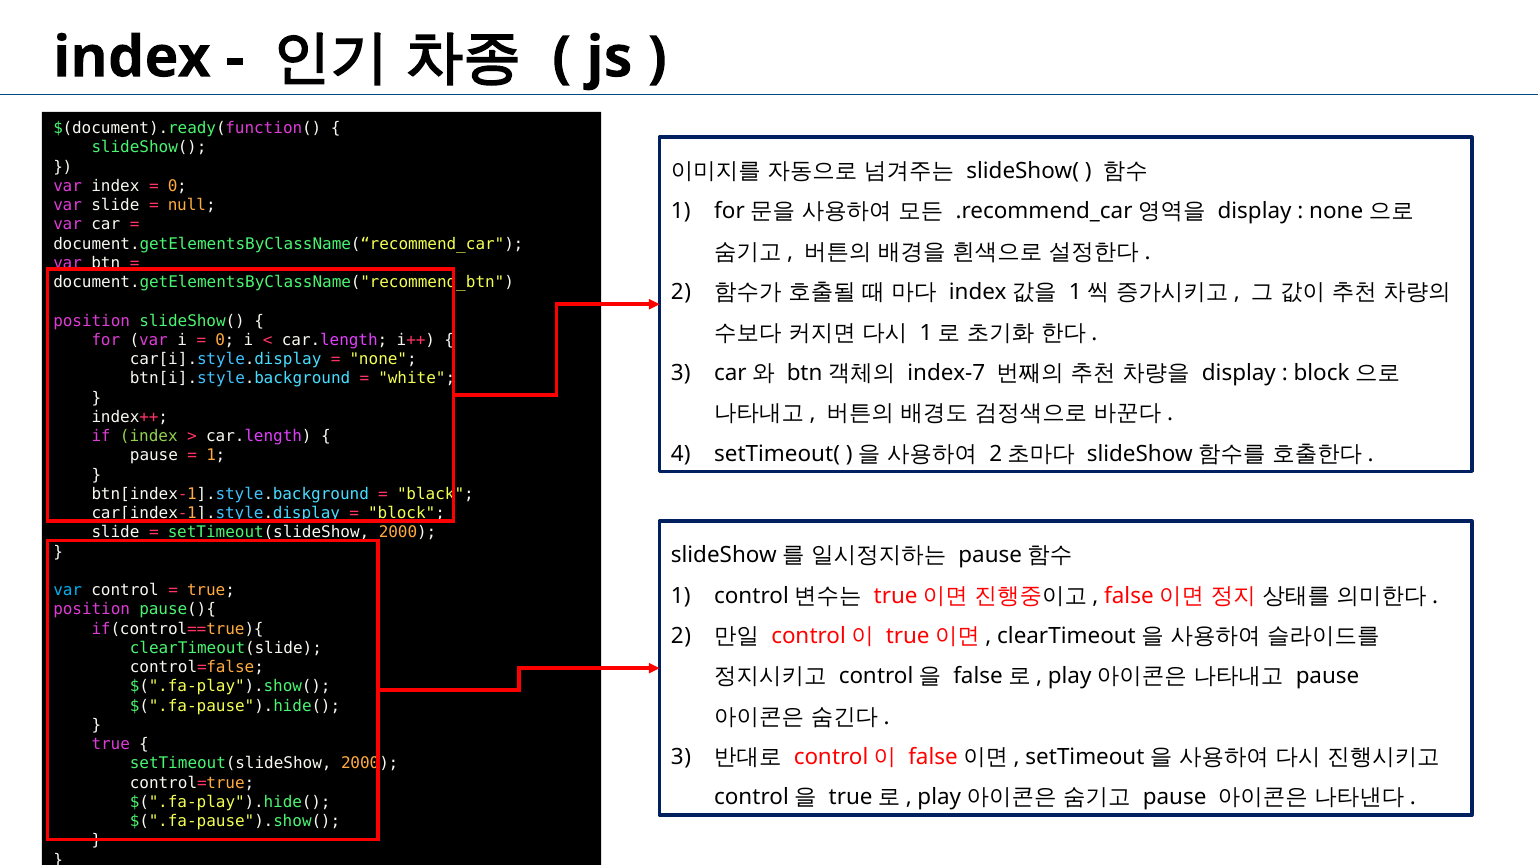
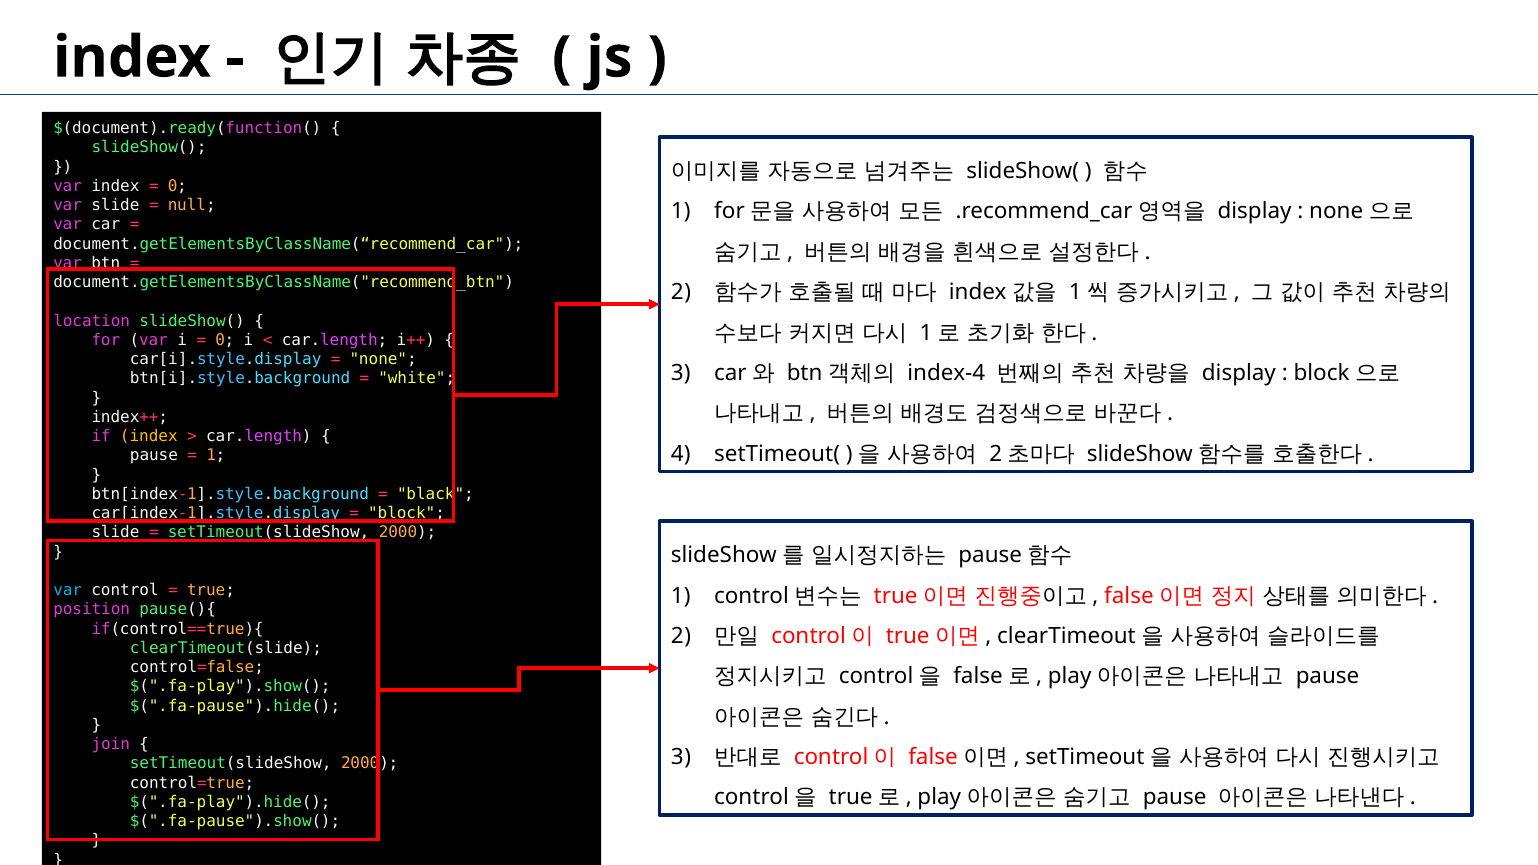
position: position -> location (92, 321)
index-7: index-7 -> index-4 (946, 373)
index colour: light green -> yellow (149, 436)
true: true -> join (111, 744)
